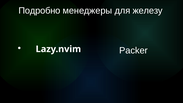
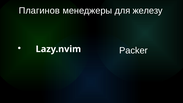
Подробно: Подробно -> Плагинов (39, 11)
